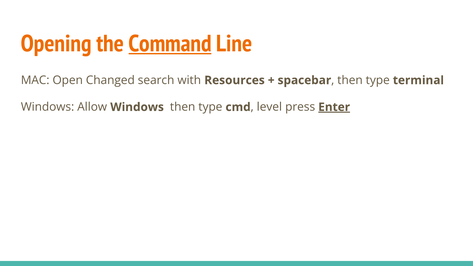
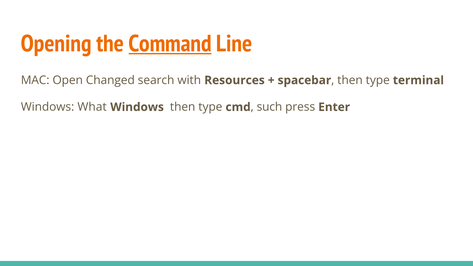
Allow: Allow -> What (92, 107)
level: level -> such (269, 107)
Enter underline: present -> none (334, 107)
